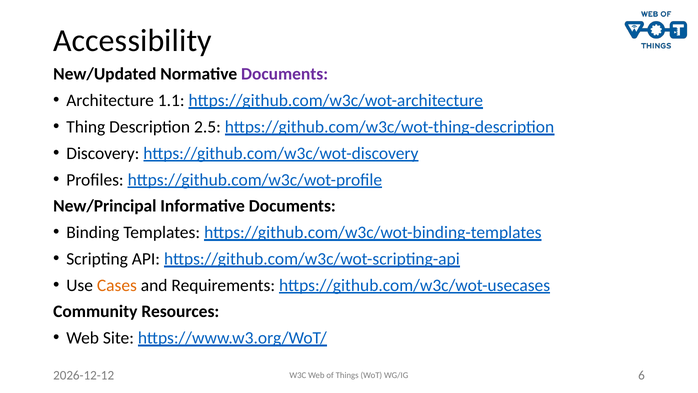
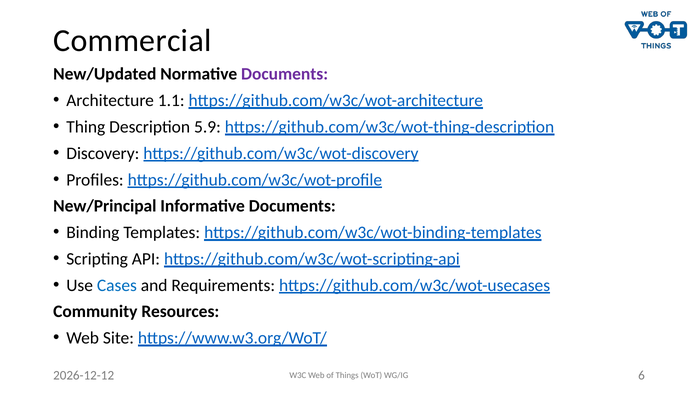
Accessibility: Accessibility -> Commercial (132, 41)
2.5: 2.5 -> 5.9 (207, 127)
Cases colour: orange -> blue (117, 285)
